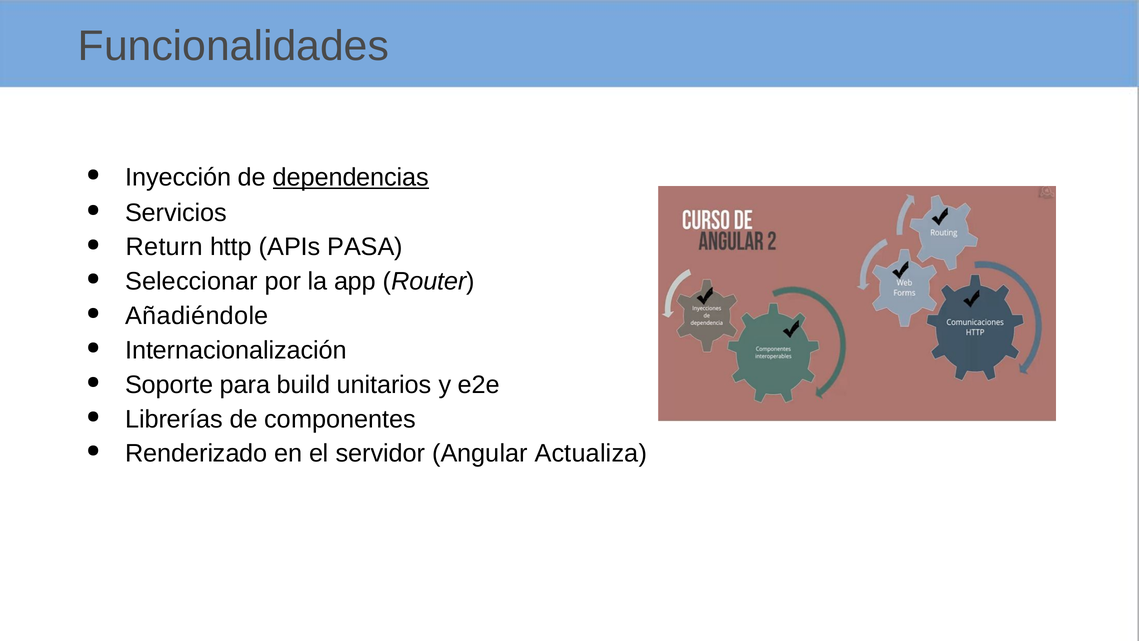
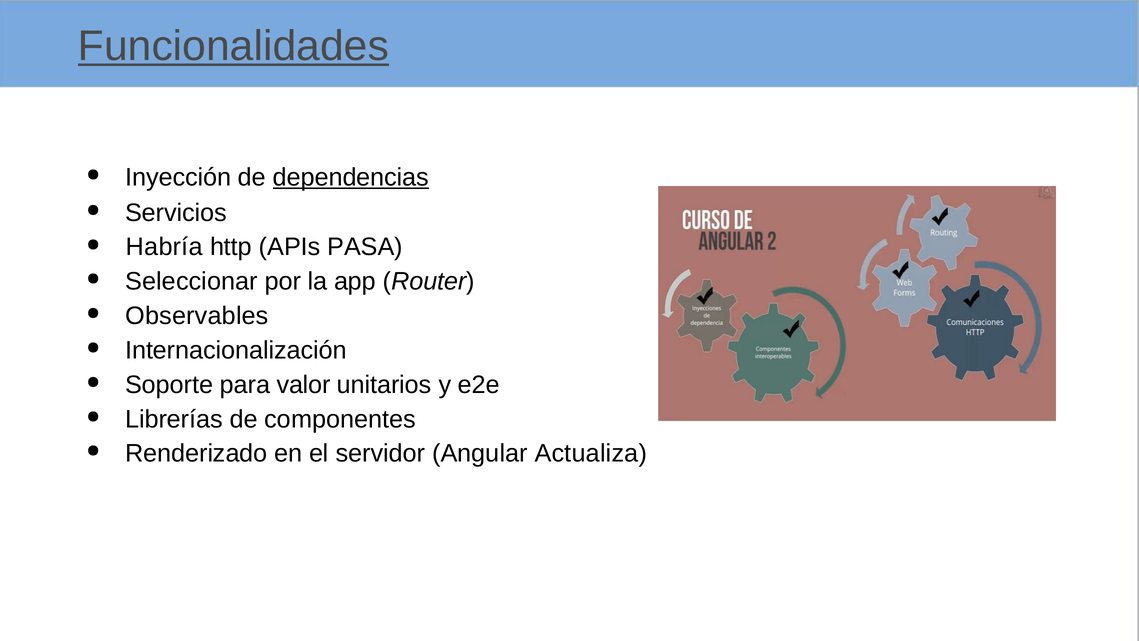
Funcionalidades underline: none -> present (233, 46)
Return: Return -> Habría (164, 247)
Añadiéndole: Añadiéndole -> Observables (197, 316)
build: build -> valor (304, 385)
